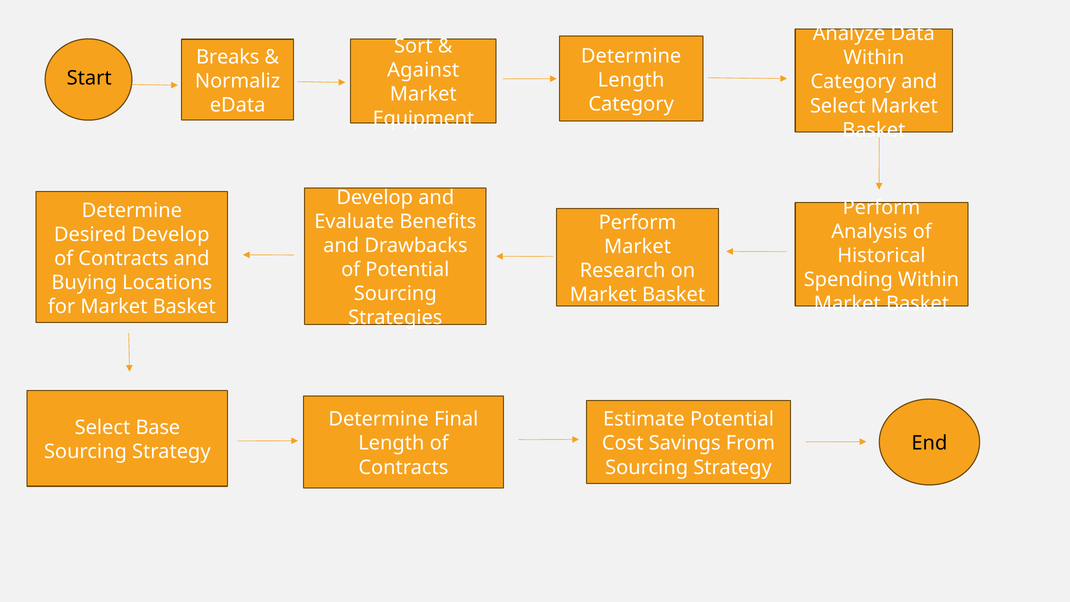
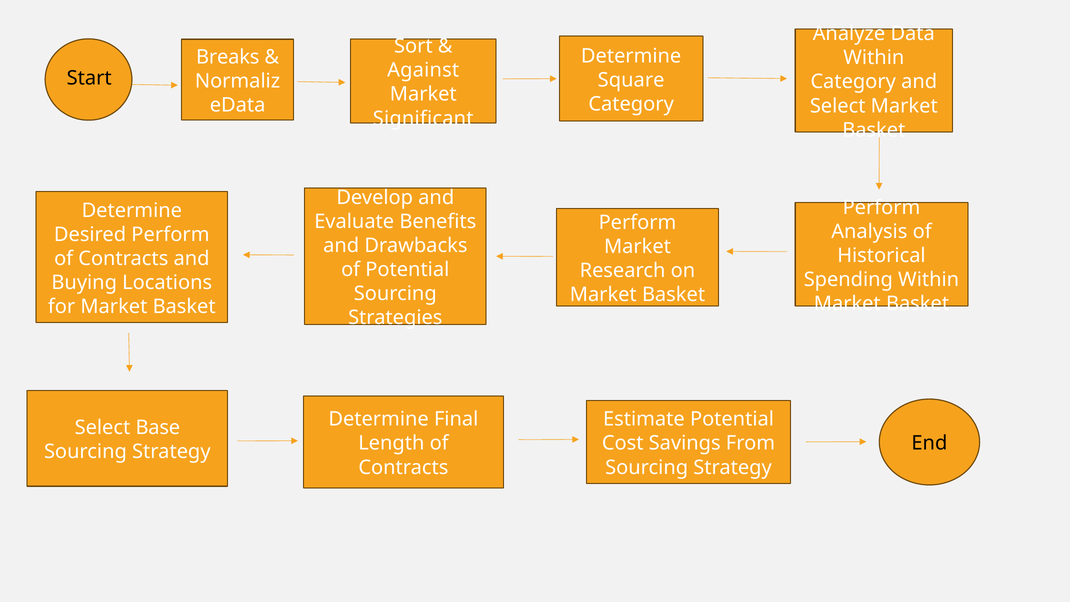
Length: Length -> Square (631, 80)
Equipment: Equipment -> Significant (423, 118)
Desired Develop: Develop -> Perform (170, 234)
